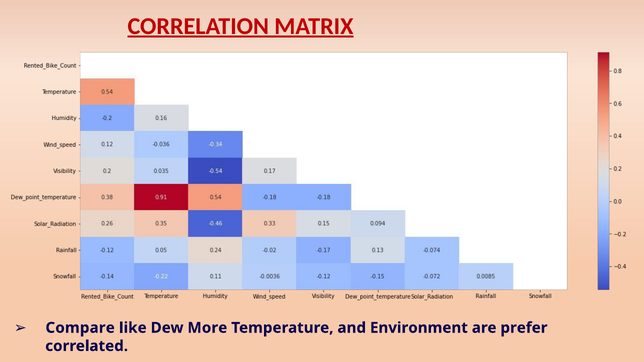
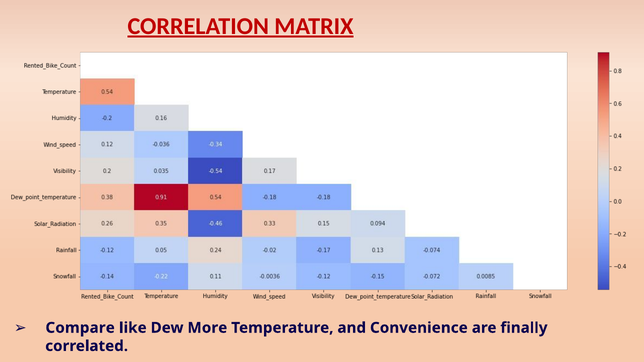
Environment: Environment -> Convenience (419, 328)
prefer: prefer -> ﬁnally (524, 328)
